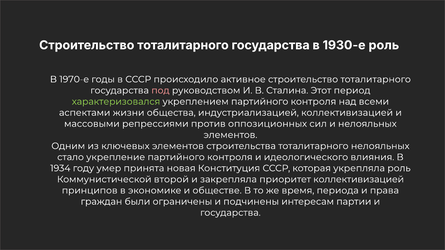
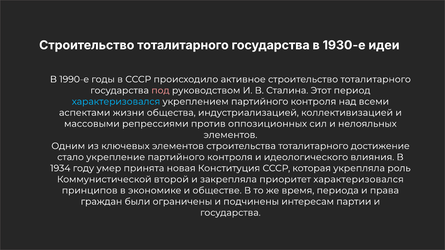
1930-е роль: роль -> идеи (384, 45)
1970-е: 1970-е -> 1990-е (74, 79)
характеризовался colour: light green -> light blue (116, 102)
тоталитарного нелояльных: нелояльных -> достижение (380, 146)
приоритет коллективизацией: коллективизацией -> характеризовался (359, 180)
